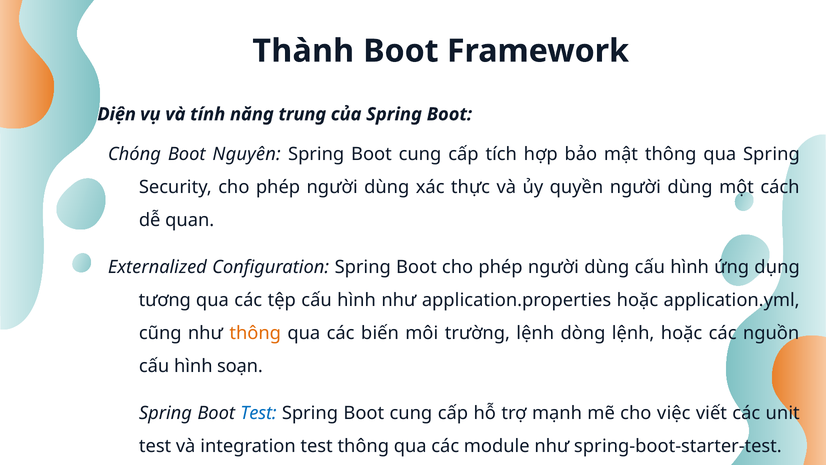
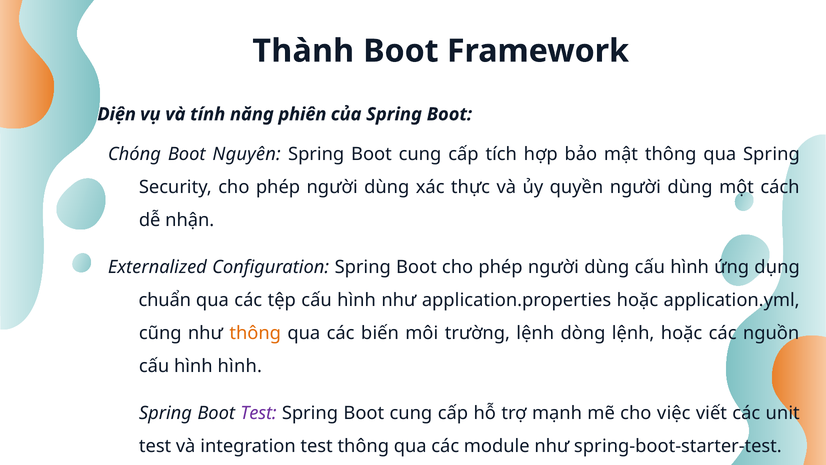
trung: trung -> phiên (302, 114)
quan: quan -> nhận (190, 220)
tương: tương -> chuẩn (165, 300)
hình soạn: soạn -> hình (240, 366)
Test colour: blue -> purple (258, 413)
